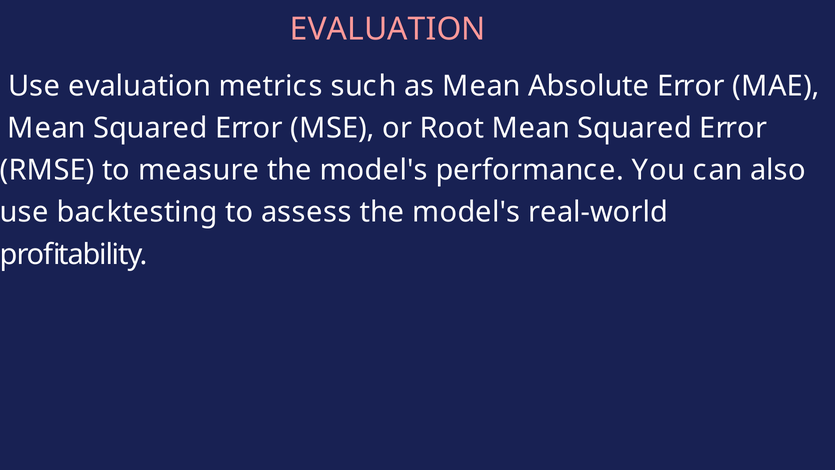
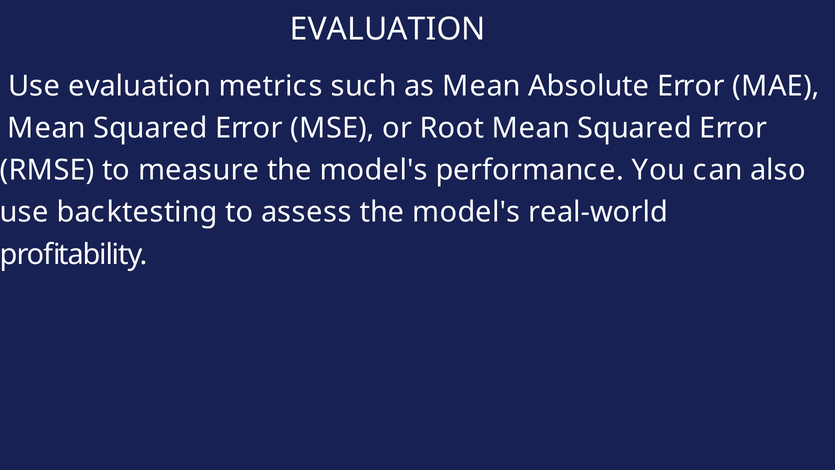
EVALUATION colour: pink -> white (388, 29)
